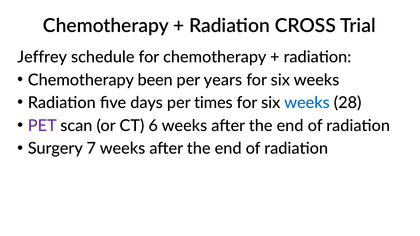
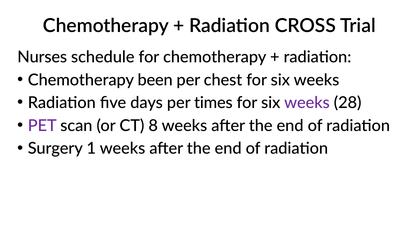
Jeffrey: Jeffrey -> Nurses (42, 57)
years: years -> chest (223, 80)
weeks colour: blue -> purple (307, 103)
6: 6 -> 8 (153, 126)
7: 7 -> 1 (91, 149)
